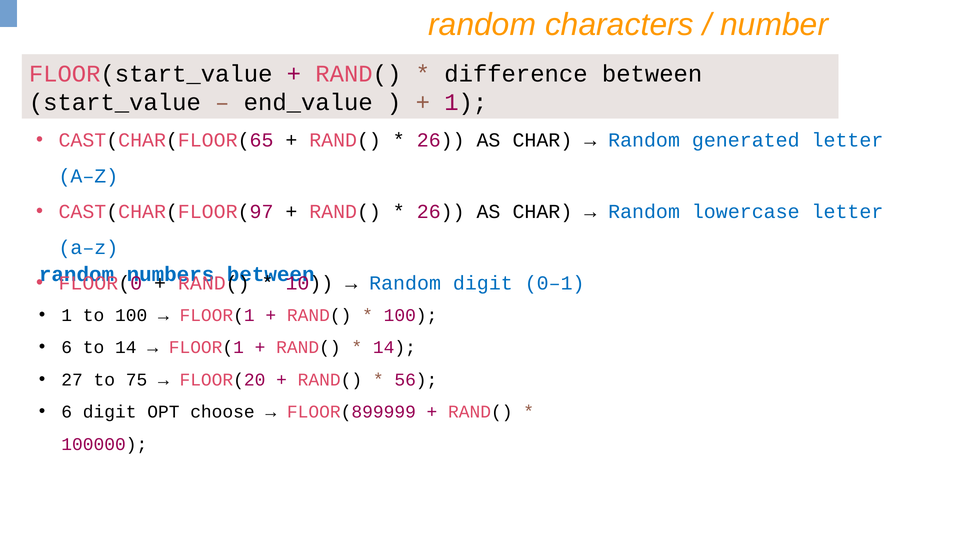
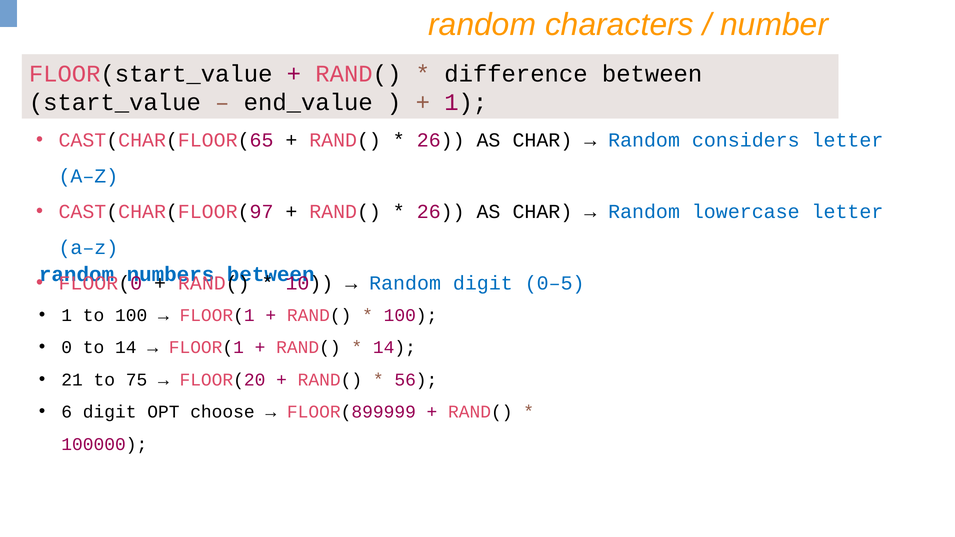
generated: generated -> considers (746, 140)
0–1: 0–1 -> 0–5 (555, 284)
6: 6 -> 0 (67, 348)
27: 27 -> 21 (72, 380)
